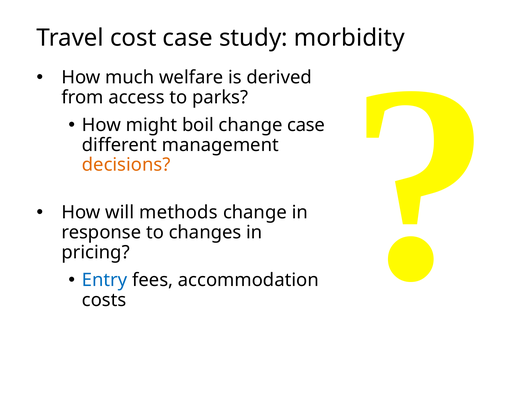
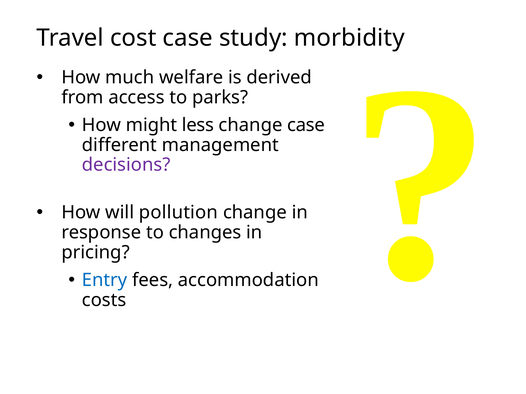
boil: boil -> less (198, 125)
decisions colour: orange -> purple (126, 165)
methods: methods -> pollution (178, 213)
